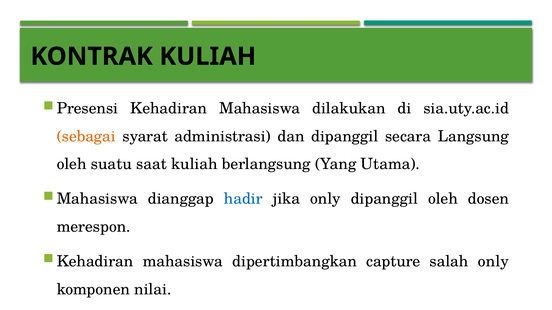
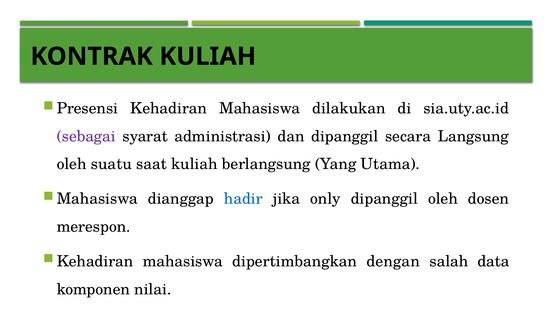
sebagai colour: orange -> purple (86, 136)
capture: capture -> dengan (393, 262)
salah only: only -> data (493, 262)
